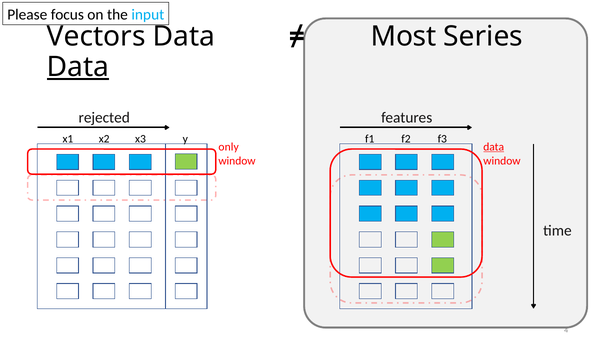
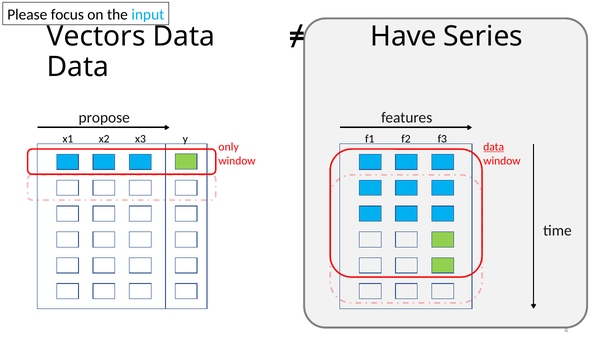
Most: Most -> Have (404, 36)
Data underline: present -> none (78, 67)
rejected: rejected -> propose (104, 118)
